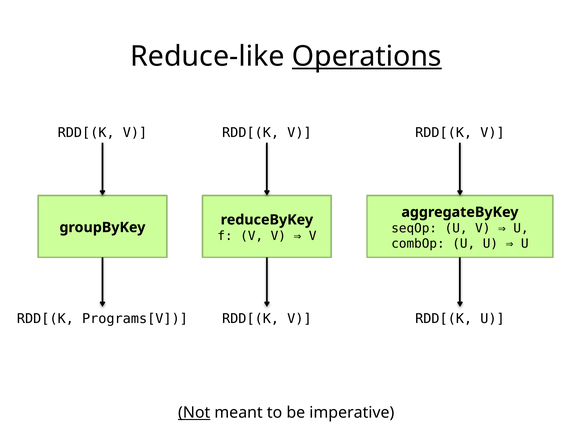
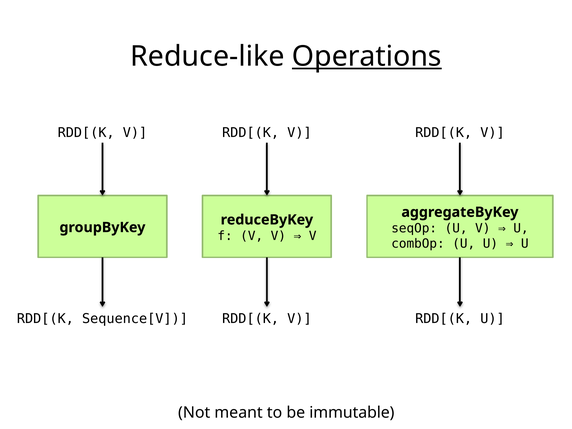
Programs[V: Programs[V -> Sequence[V (135, 319)
Not underline: present -> none (194, 413)
imperative: imperative -> immutable (352, 413)
